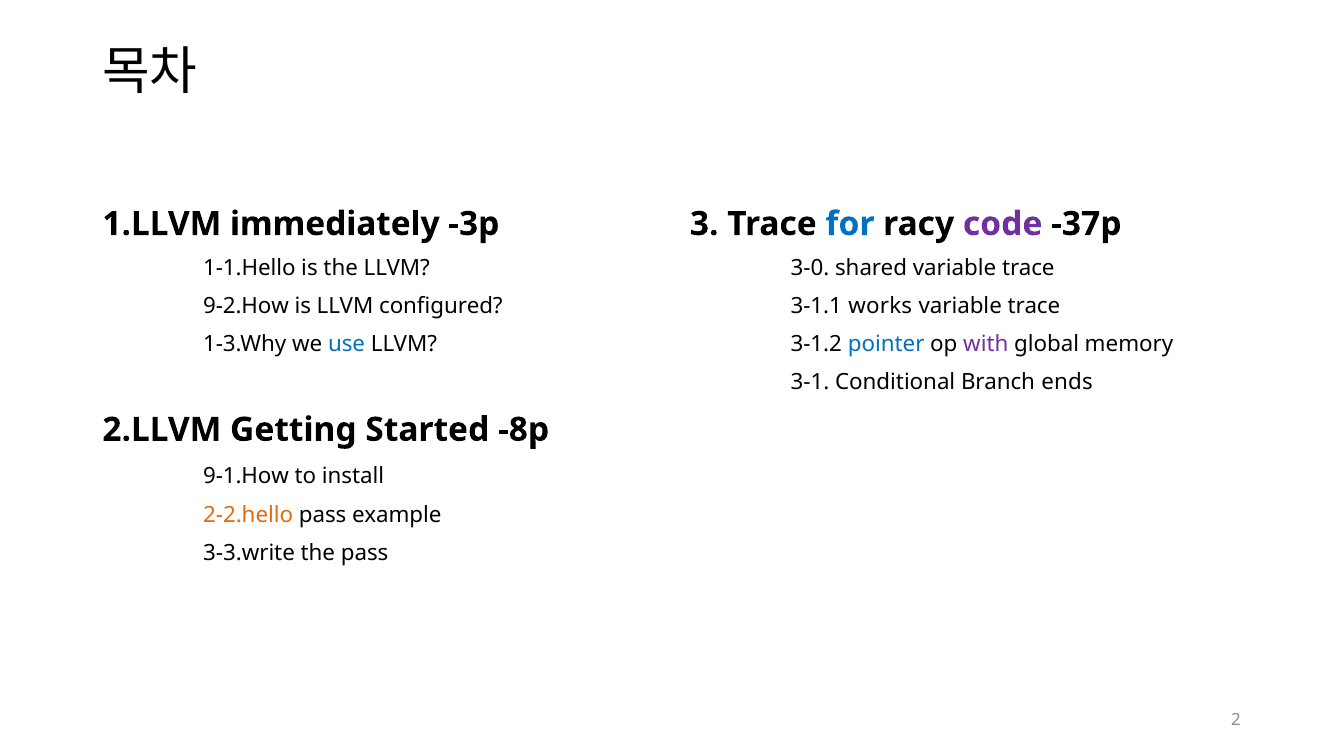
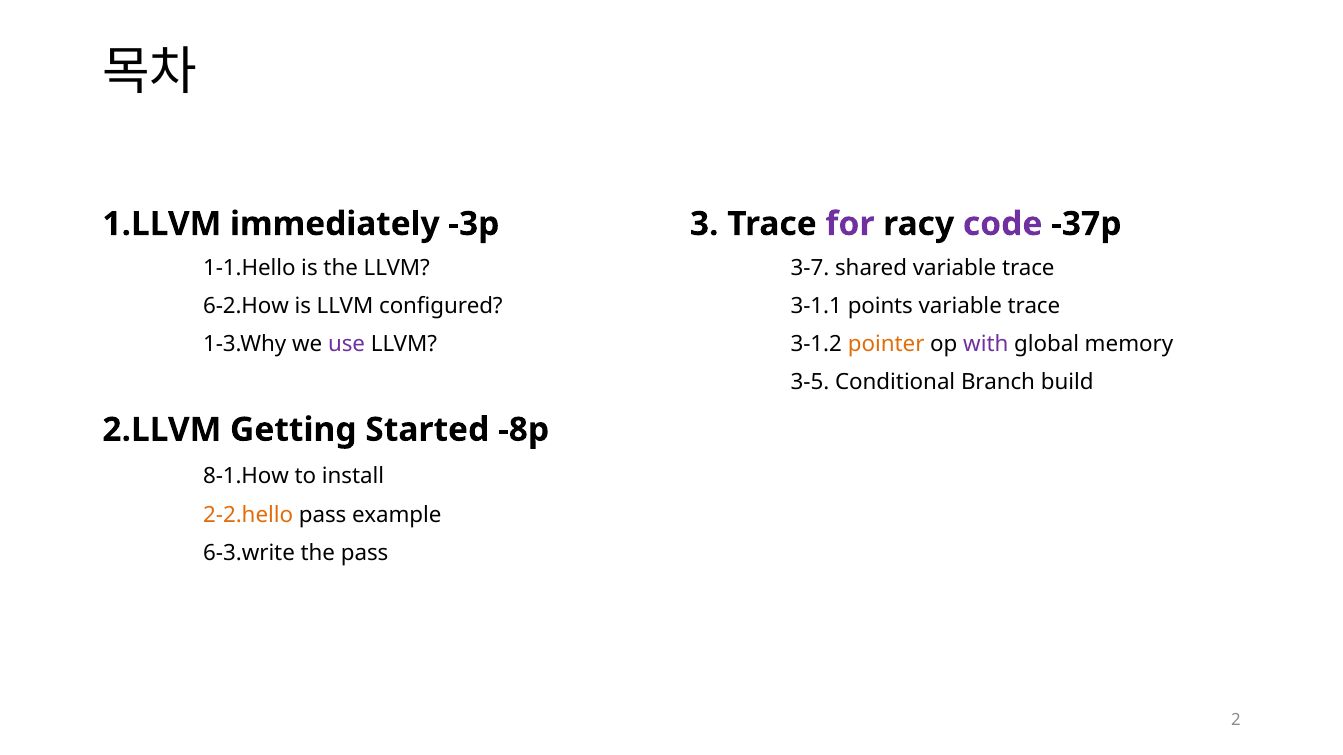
for colour: blue -> purple (850, 224)
3-0: 3-0 -> 3-7 (810, 268)
9-2.How: 9-2.How -> 6-2.How (246, 306)
works: works -> points (880, 306)
use colour: blue -> purple (347, 345)
pointer colour: blue -> orange (886, 345)
3-1: 3-1 -> 3-5 (810, 383)
ends: ends -> build (1067, 383)
9-1.How: 9-1.How -> 8-1.How (246, 477)
3-3.write: 3-3.write -> 6-3.write (249, 554)
